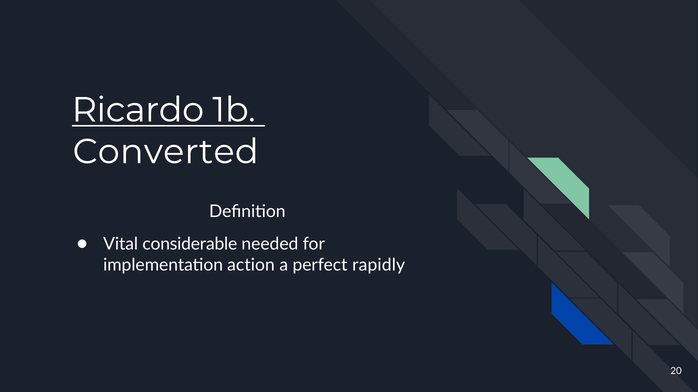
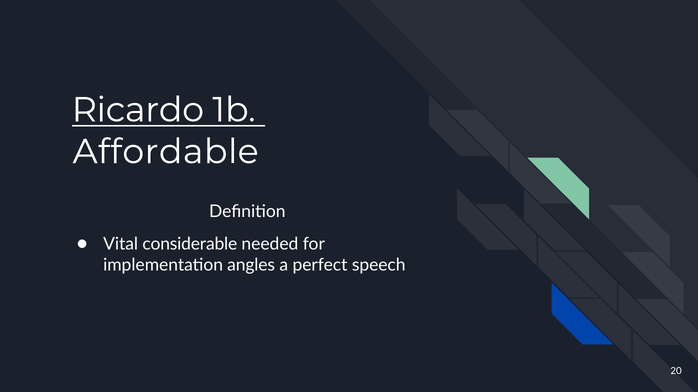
Converted: Converted -> Affordable (166, 152)
action: action -> angles (251, 265)
rapidly: rapidly -> speech (379, 265)
